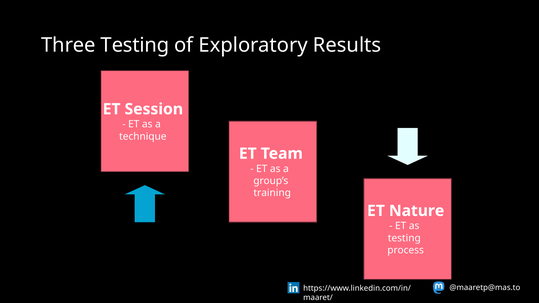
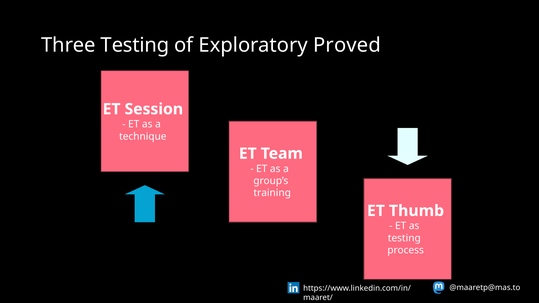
Results: Results -> Proved (347, 45)
Nature: Nature -> Thumb (416, 211)
